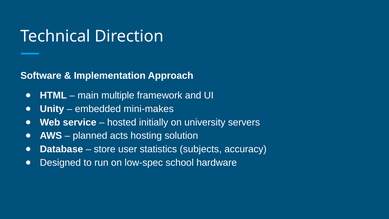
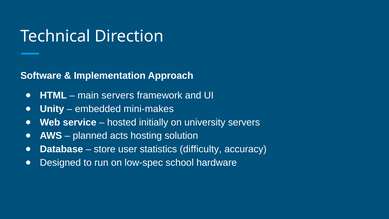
main multiple: multiple -> servers (118, 95)
subjects: subjects -> difficulty (201, 149)
